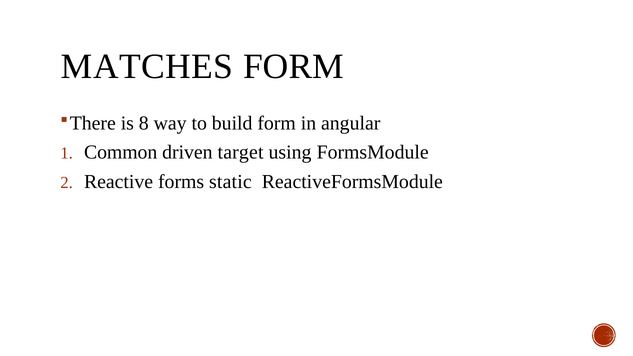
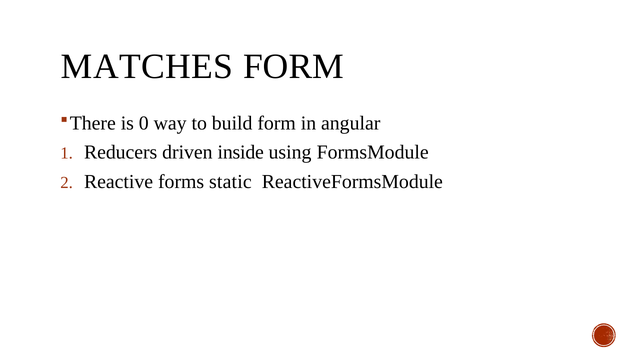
8: 8 -> 0 (144, 123)
Common: Common -> Reducers (121, 152)
target: target -> inside (241, 152)
